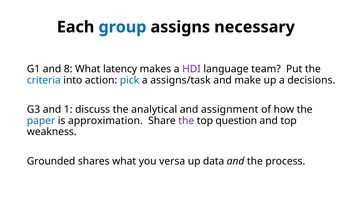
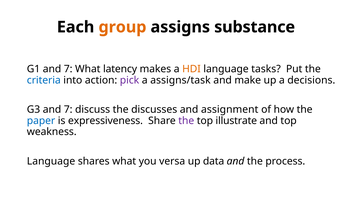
group colour: blue -> orange (122, 27)
necessary: necessary -> substance (255, 27)
G1 and 8: 8 -> 7 (68, 69)
HDI colour: purple -> orange (191, 69)
team: team -> tasks (266, 69)
pick colour: blue -> purple (130, 80)
G3 and 1: 1 -> 7 (68, 110)
analytical: analytical -> discusses (154, 110)
approximation: approximation -> expressiveness (105, 121)
question: question -> illustrate (236, 121)
Grounded: Grounded -> Language (51, 161)
